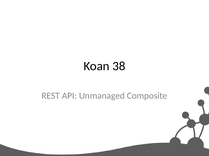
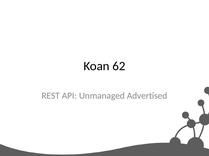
38: 38 -> 62 (119, 66)
Composite: Composite -> Advertised (147, 96)
